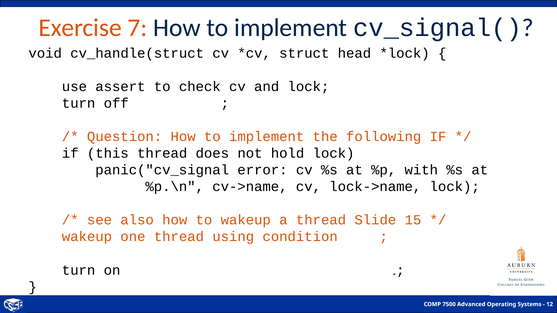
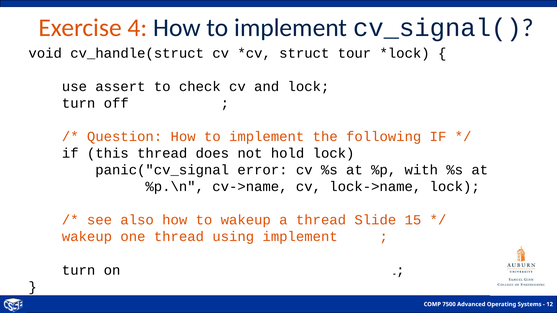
7: 7 -> 4 (138, 28)
head: head -> tour (354, 53)
using condition: condition -> implement (300, 237)
